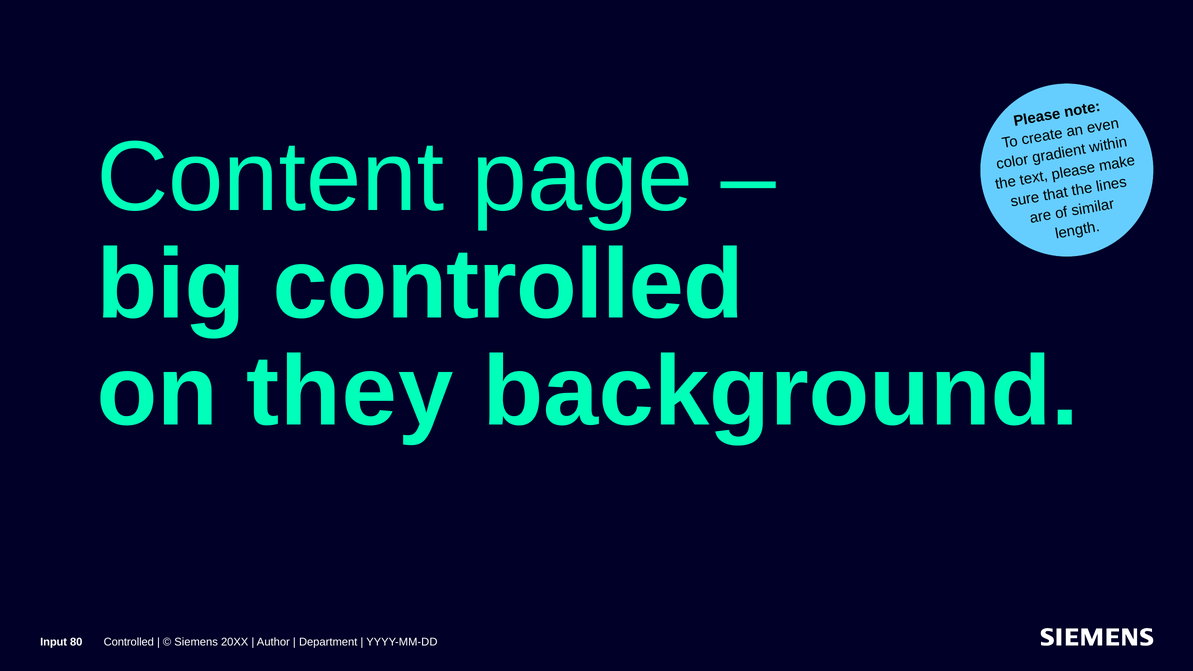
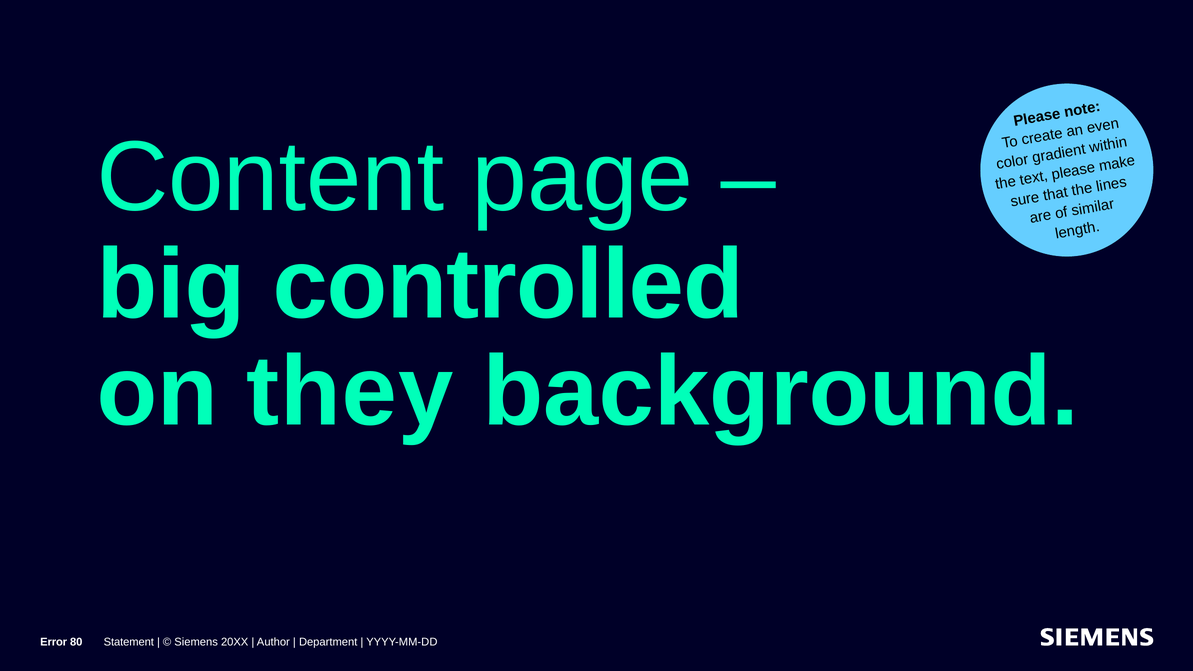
Input: Input -> Error (54, 642)
Controlled: Controlled -> Statement (129, 642)
